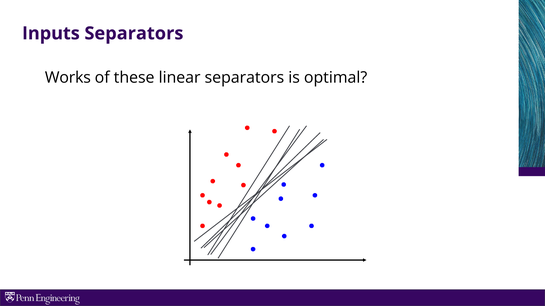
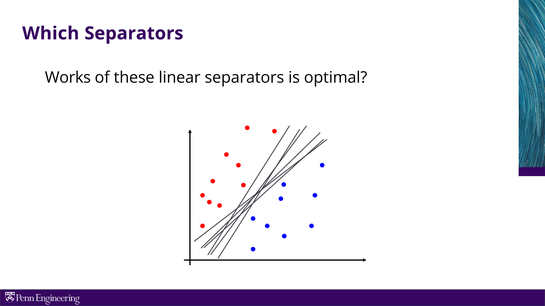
Inputs: Inputs -> Which (51, 33)
